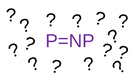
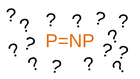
P=NP colour: purple -> orange (70, 41)
